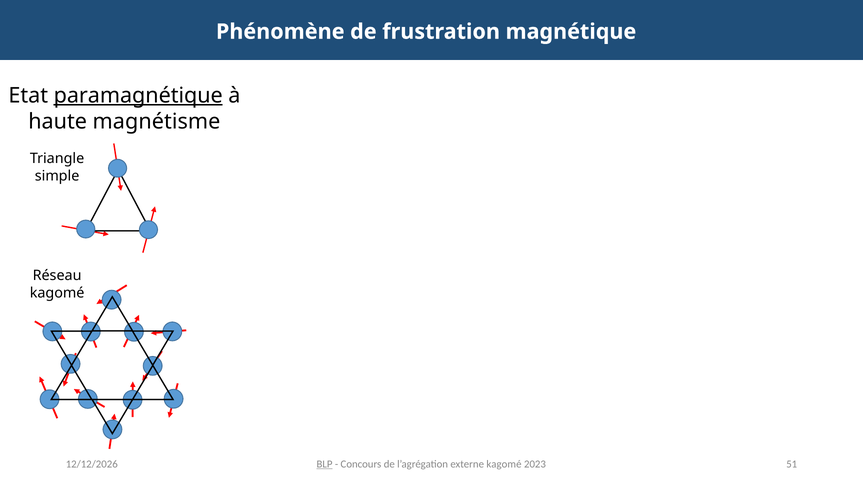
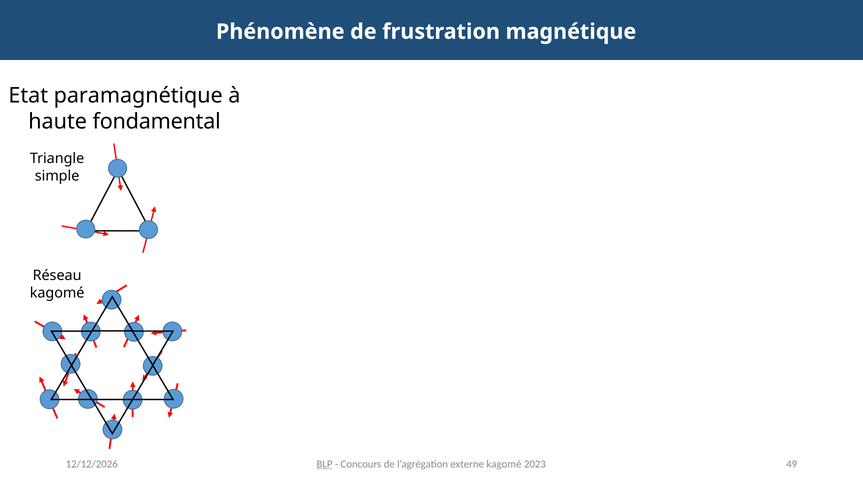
paramagnétique underline: present -> none (138, 95)
magnétisme: magnétisme -> fondamental (157, 121)
51: 51 -> 49 (792, 463)
